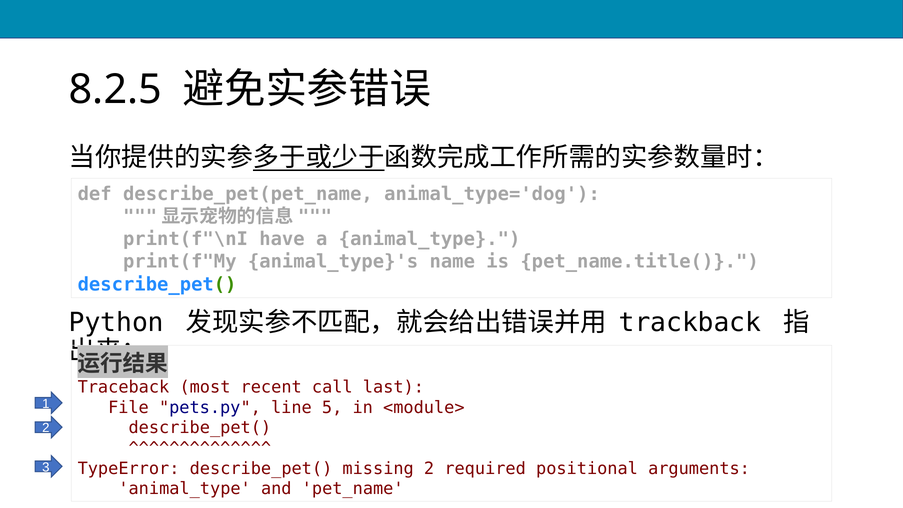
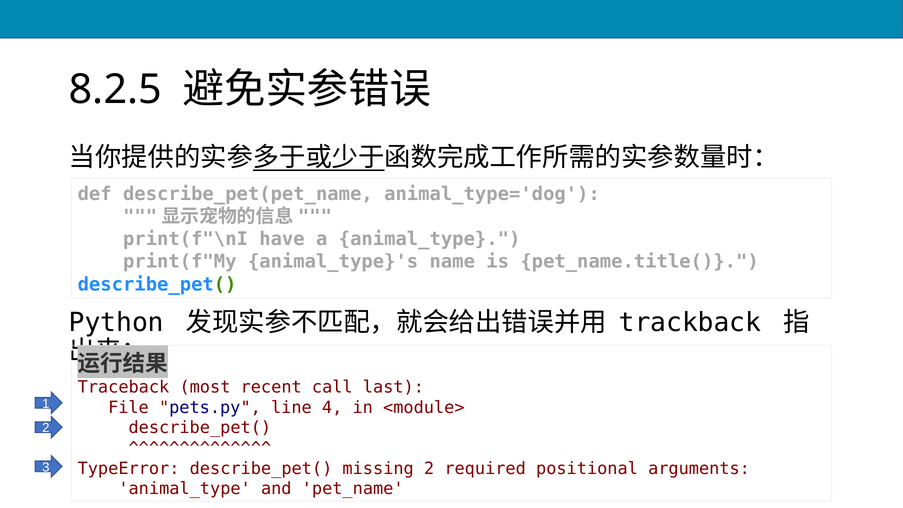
5: 5 -> 4 (332, 408)
